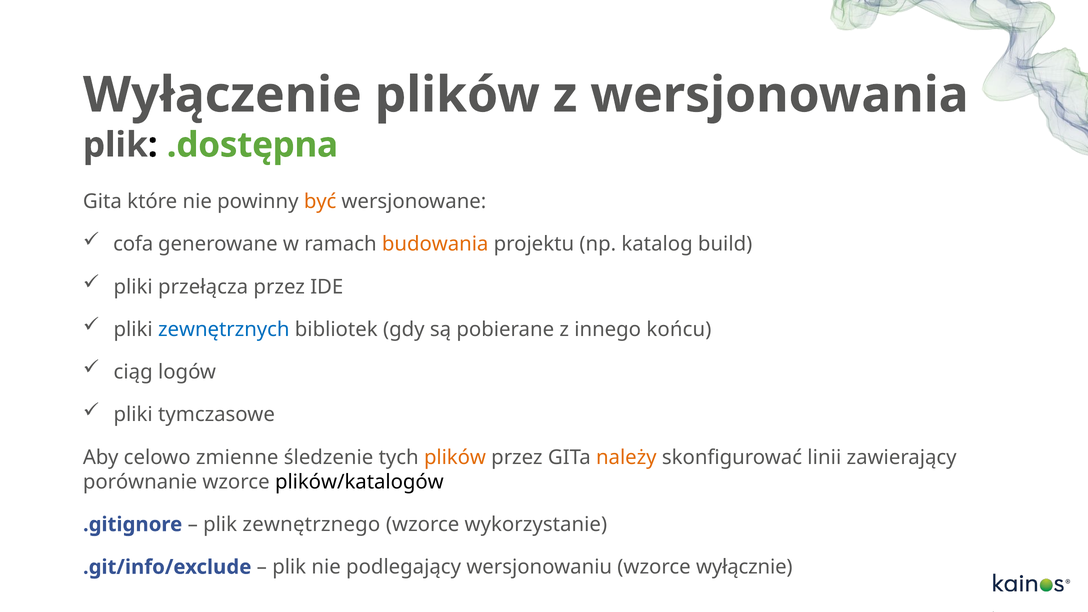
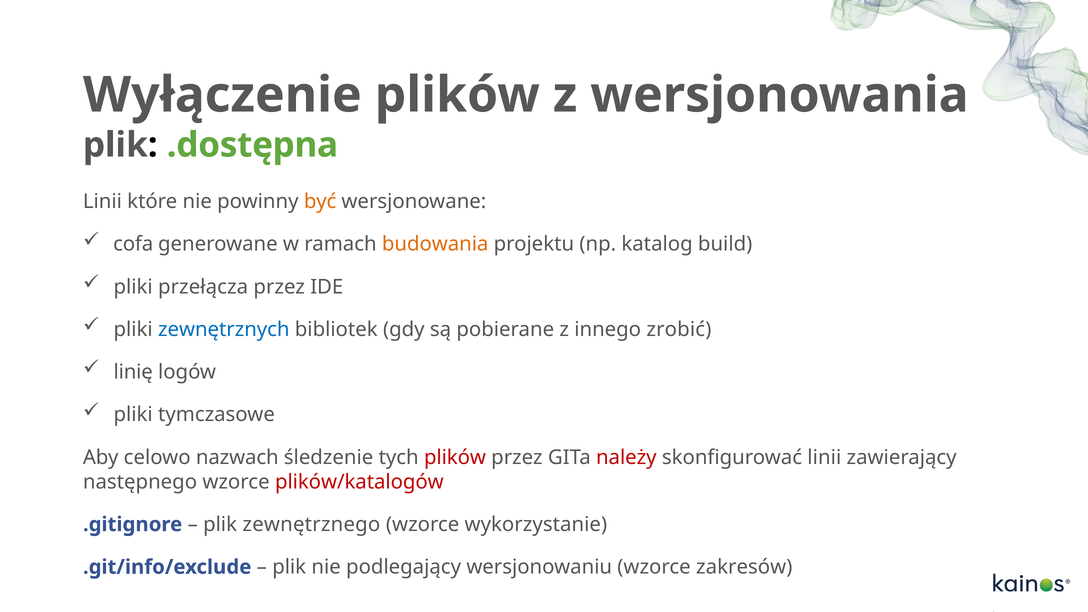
Gita: Gita -> Linii (102, 202)
końcu: końcu -> zrobić (679, 329)
ciąg: ciąg -> linię (133, 372)
zmienne: zmienne -> nazwach (237, 457)
plików colour: orange -> red (455, 457)
należy colour: orange -> red (626, 457)
porównanie: porównanie -> następnego (140, 482)
plików/katalogów colour: black -> red (359, 482)
wyłącznie: wyłącznie -> zakresów (744, 567)
